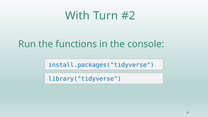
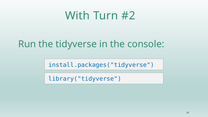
functions: functions -> tidyverse (76, 44)
